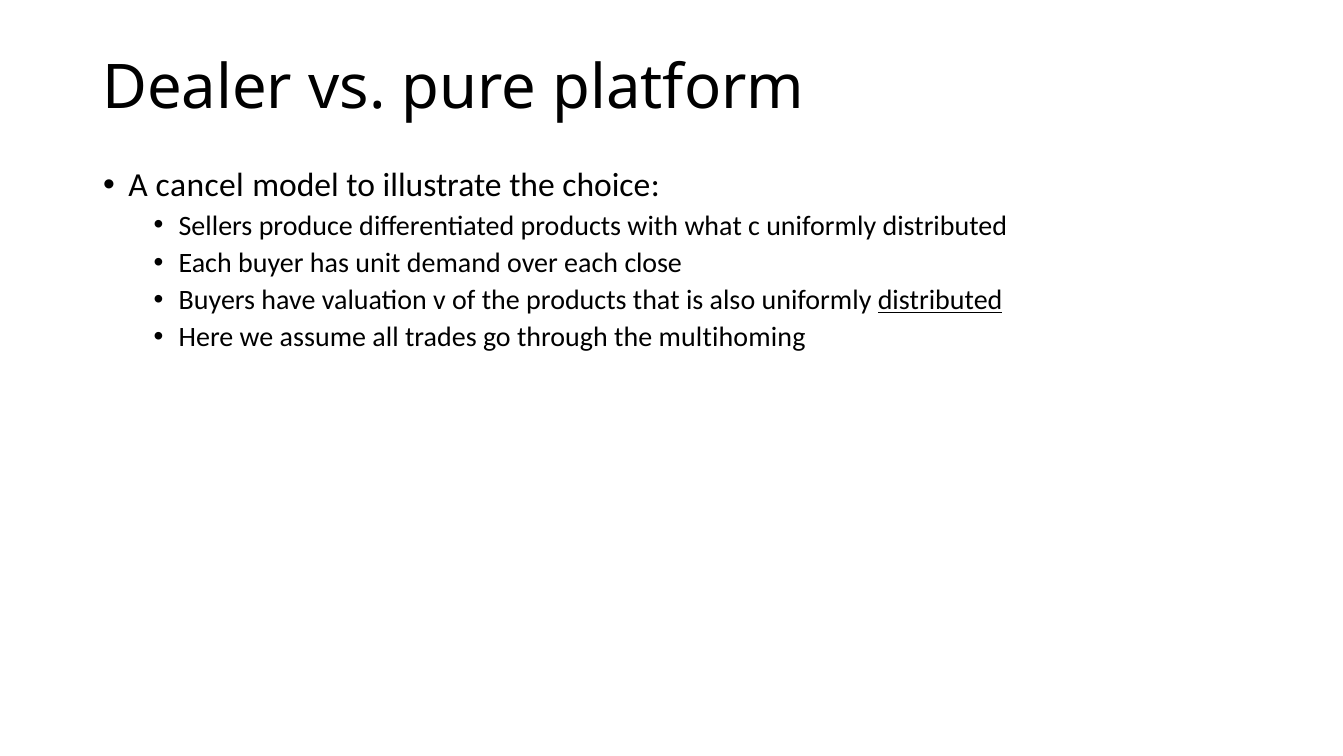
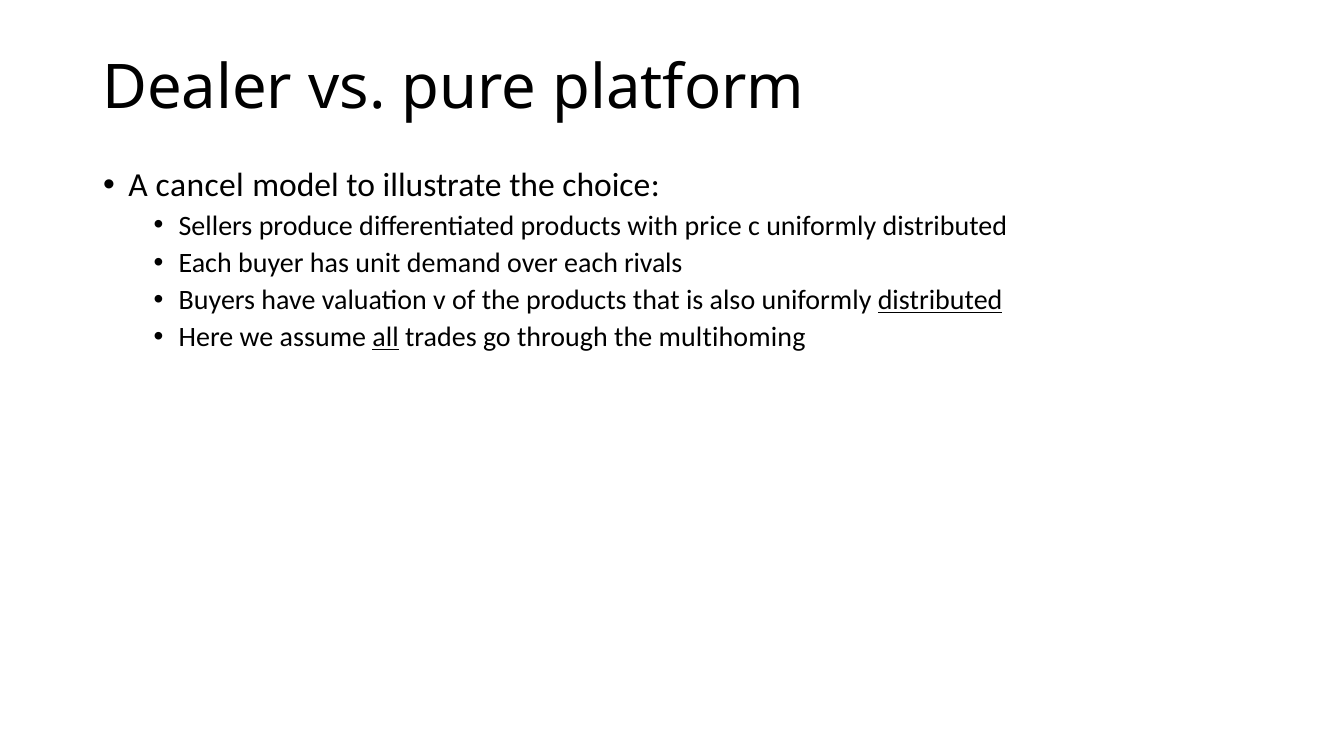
what: what -> price (713, 226)
close: close -> rivals (653, 263)
all underline: none -> present (386, 337)
